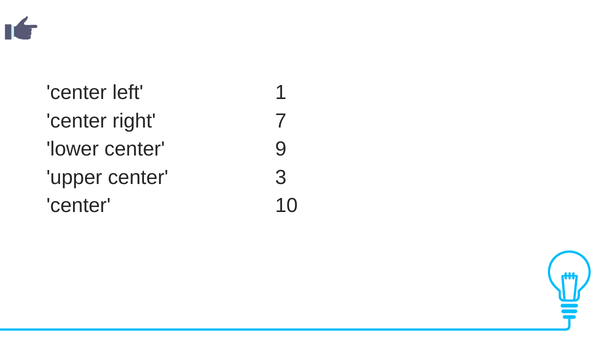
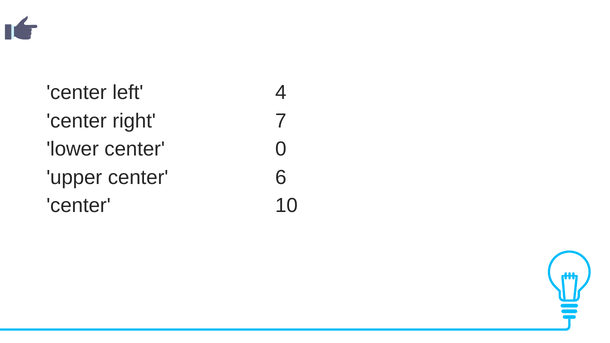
1: 1 -> 4 (281, 93)
9: 9 -> 0 (281, 149)
3: 3 -> 6 (281, 178)
